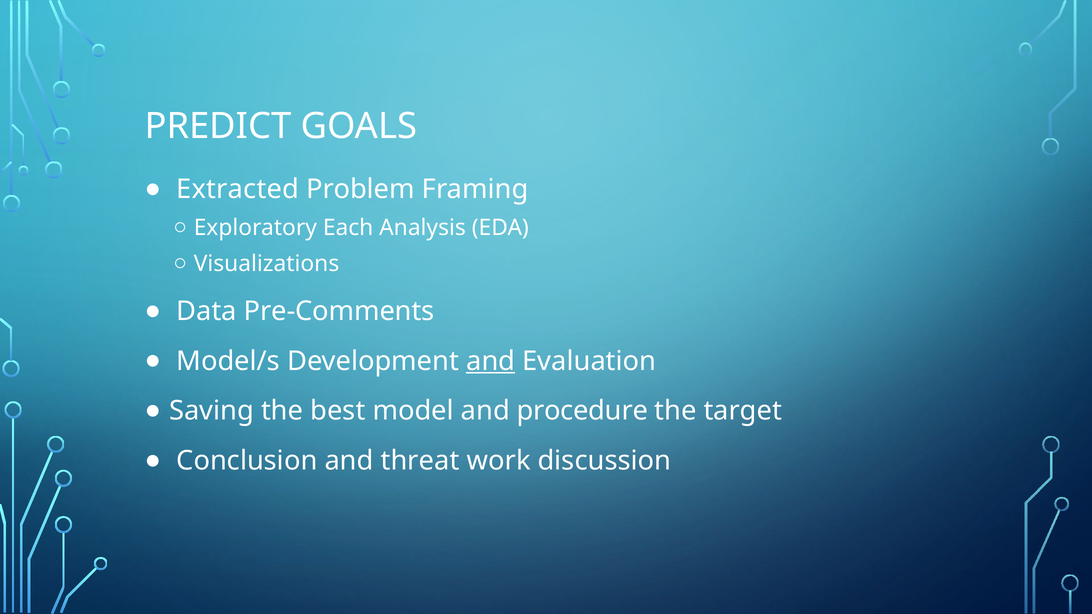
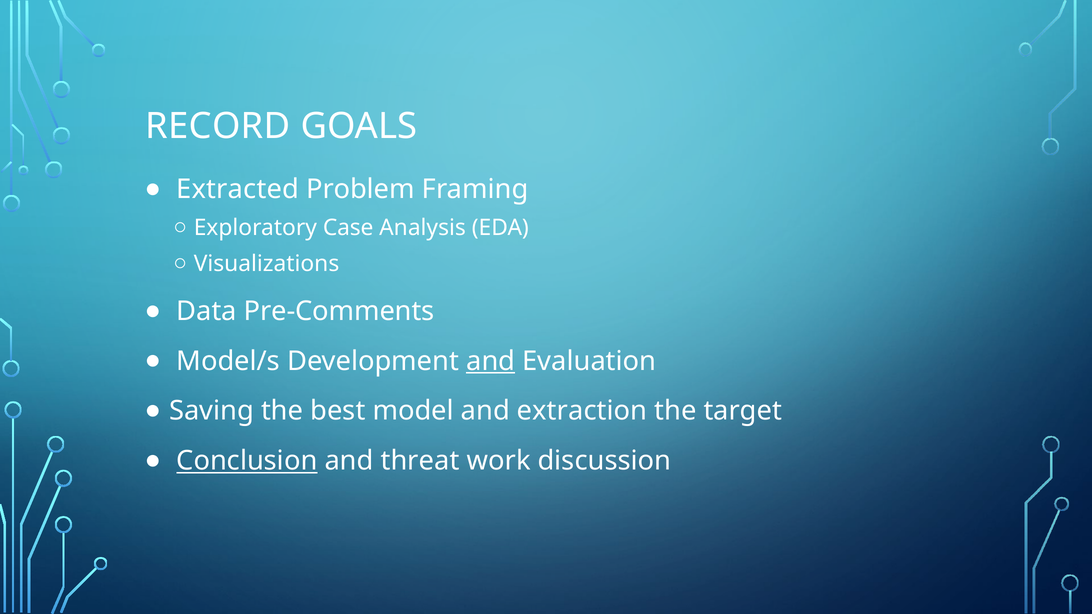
PREDICT: PREDICT -> RECORD (218, 126)
Each: Each -> Case (348, 228)
procedure: procedure -> extraction (582, 411)
Conclusion underline: none -> present (247, 461)
